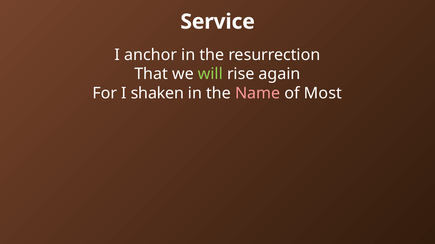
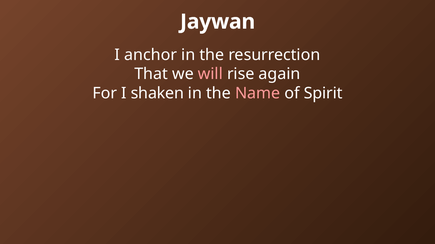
Service: Service -> Jaywan (218, 22)
will colour: light green -> pink (210, 74)
Most: Most -> Spirit (323, 93)
